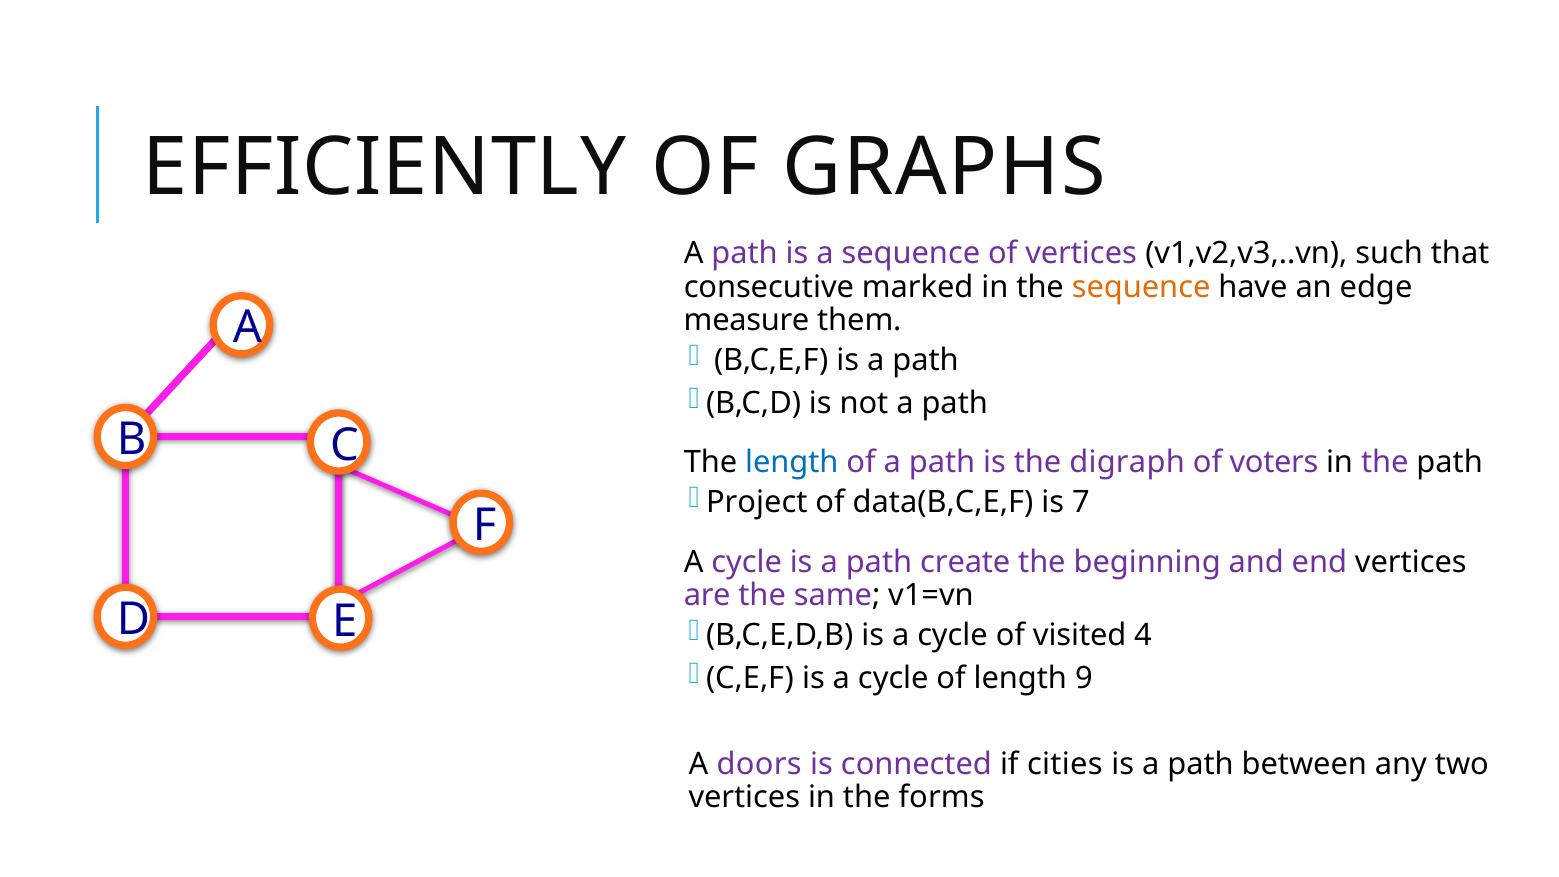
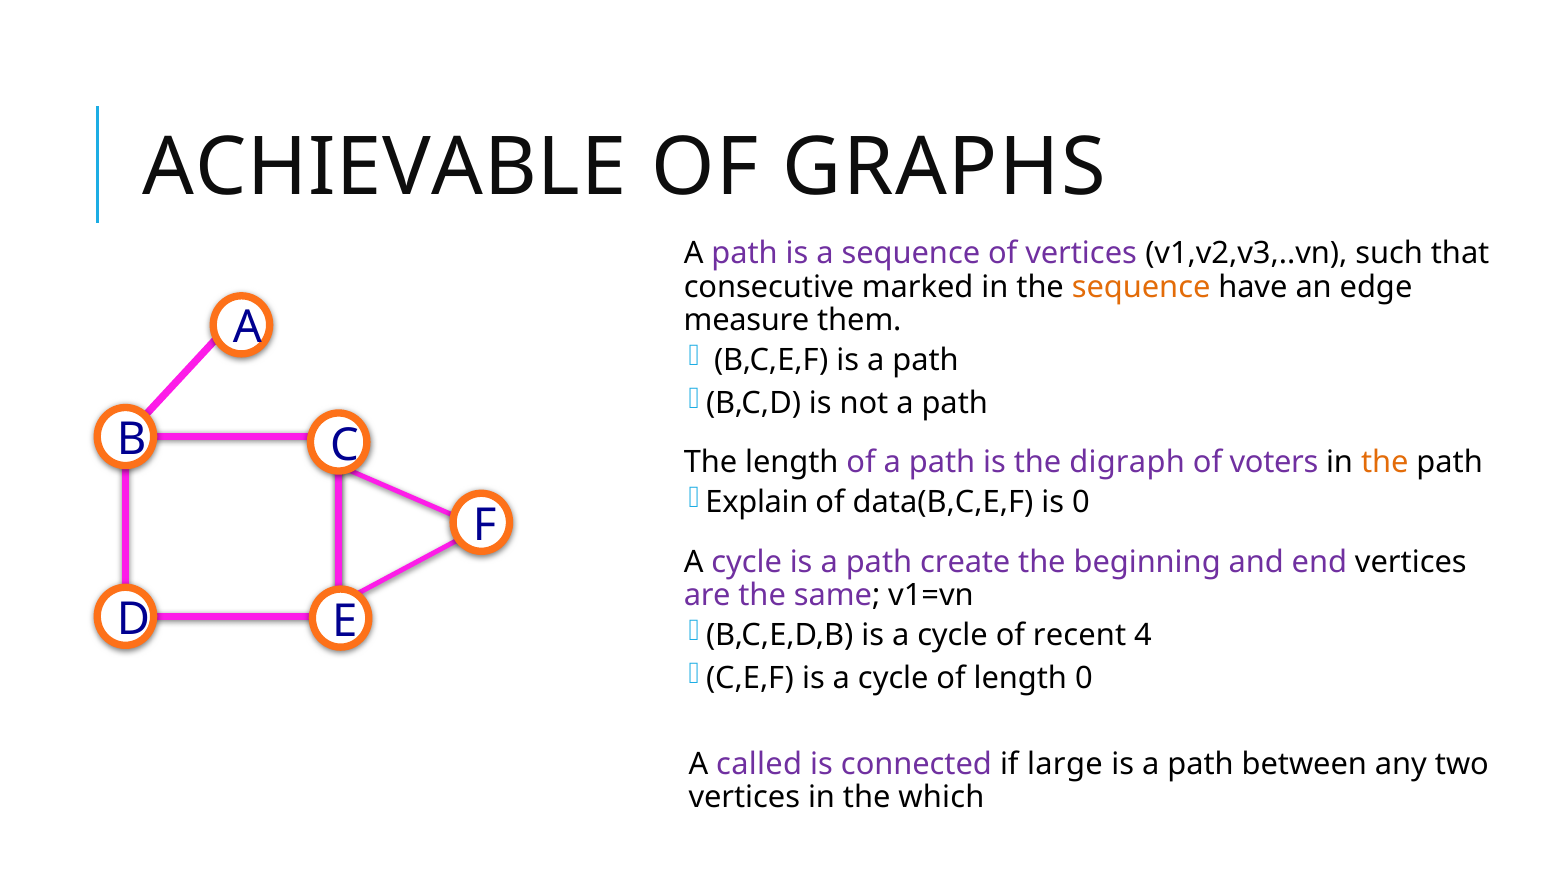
EFFICIENTLY: EFFICIENTLY -> ACHIEVABLE (384, 167)
length colour: blue -> black (792, 463)
the colour: purple -> orange (1385, 463)
Project: Project -> Explain (757, 502)
is 7: 7 -> 0 (1081, 502)
visited: visited -> recent (1080, 635)
length 9: 9 -> 0 (1084, 678)
doors: doors -> called (759, 764)
cities: cities -> large (1065, 764)
forms: forms -> which (941, 798)
